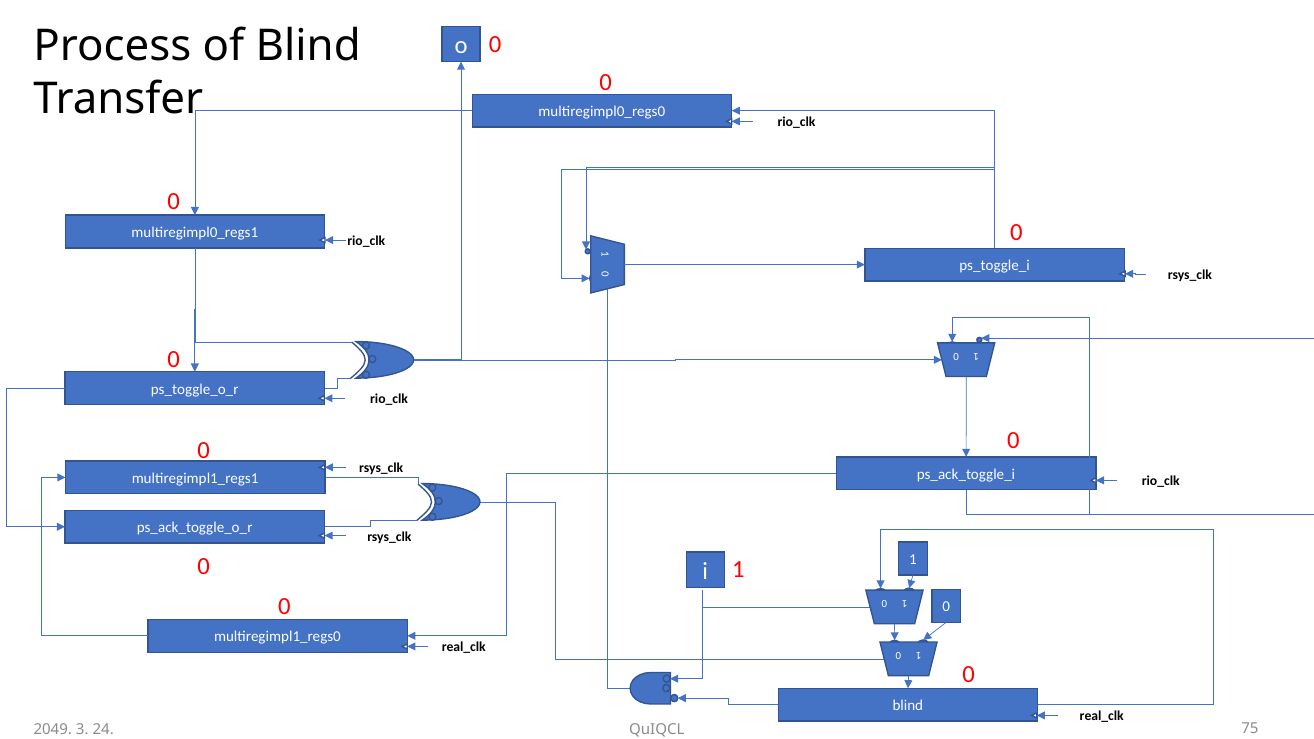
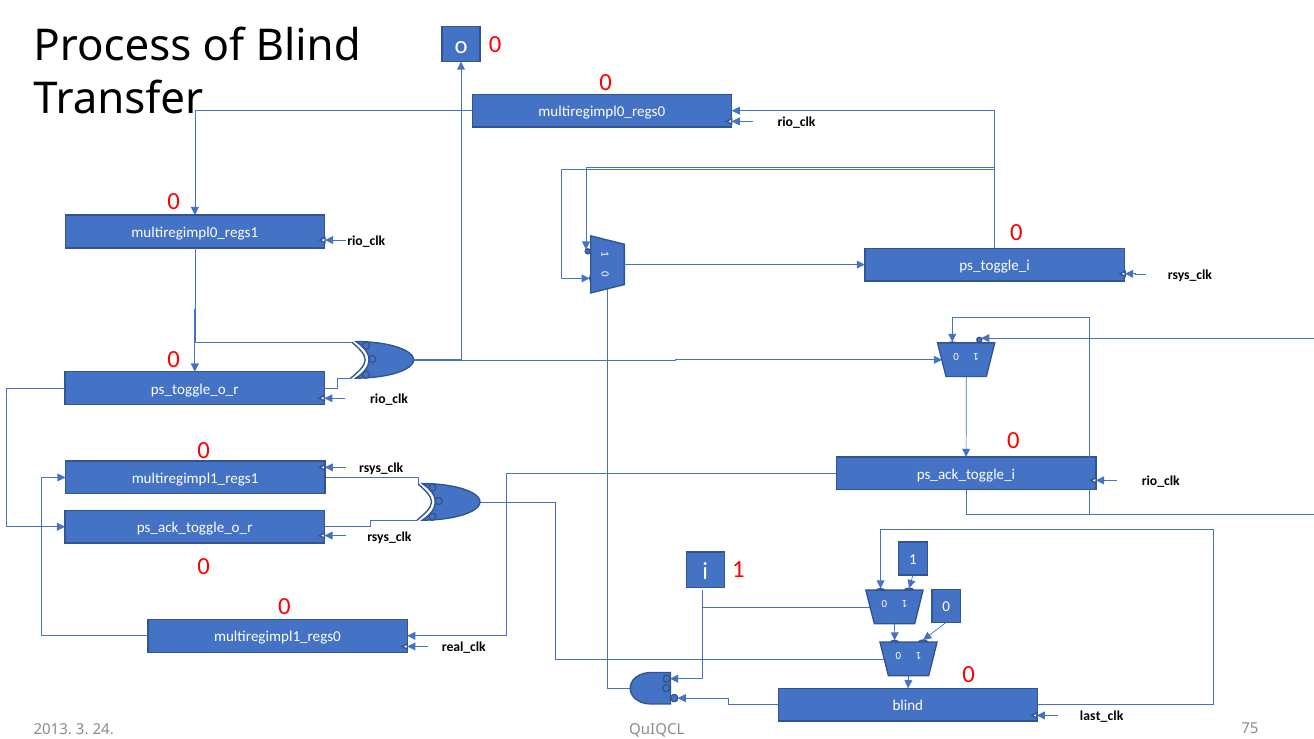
real_clk: real_clk -> last_clk (1102, 716)
2049: 2049 -> 2013 (53, 729)
